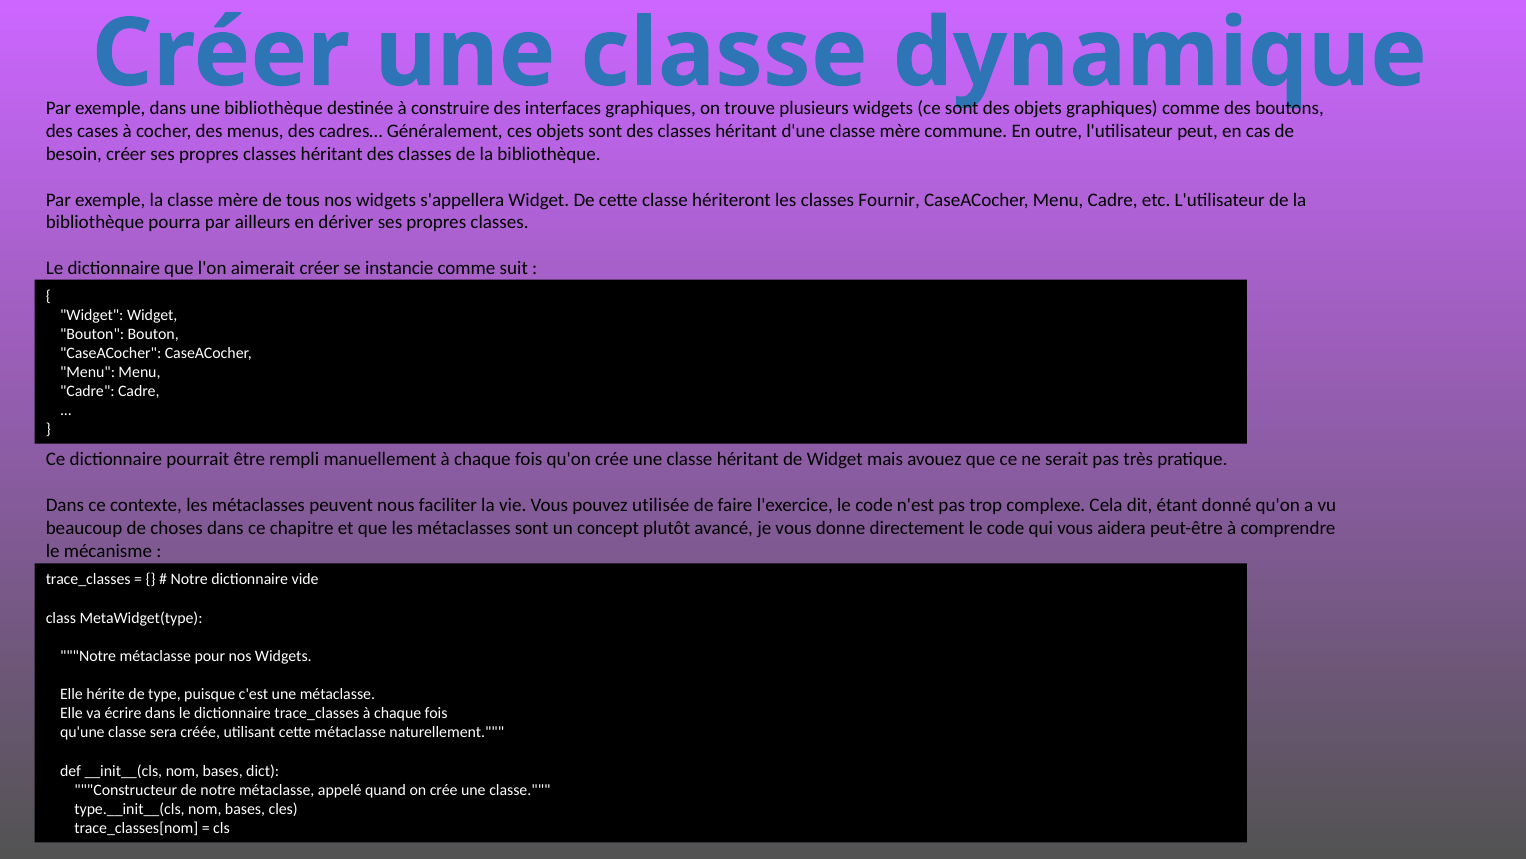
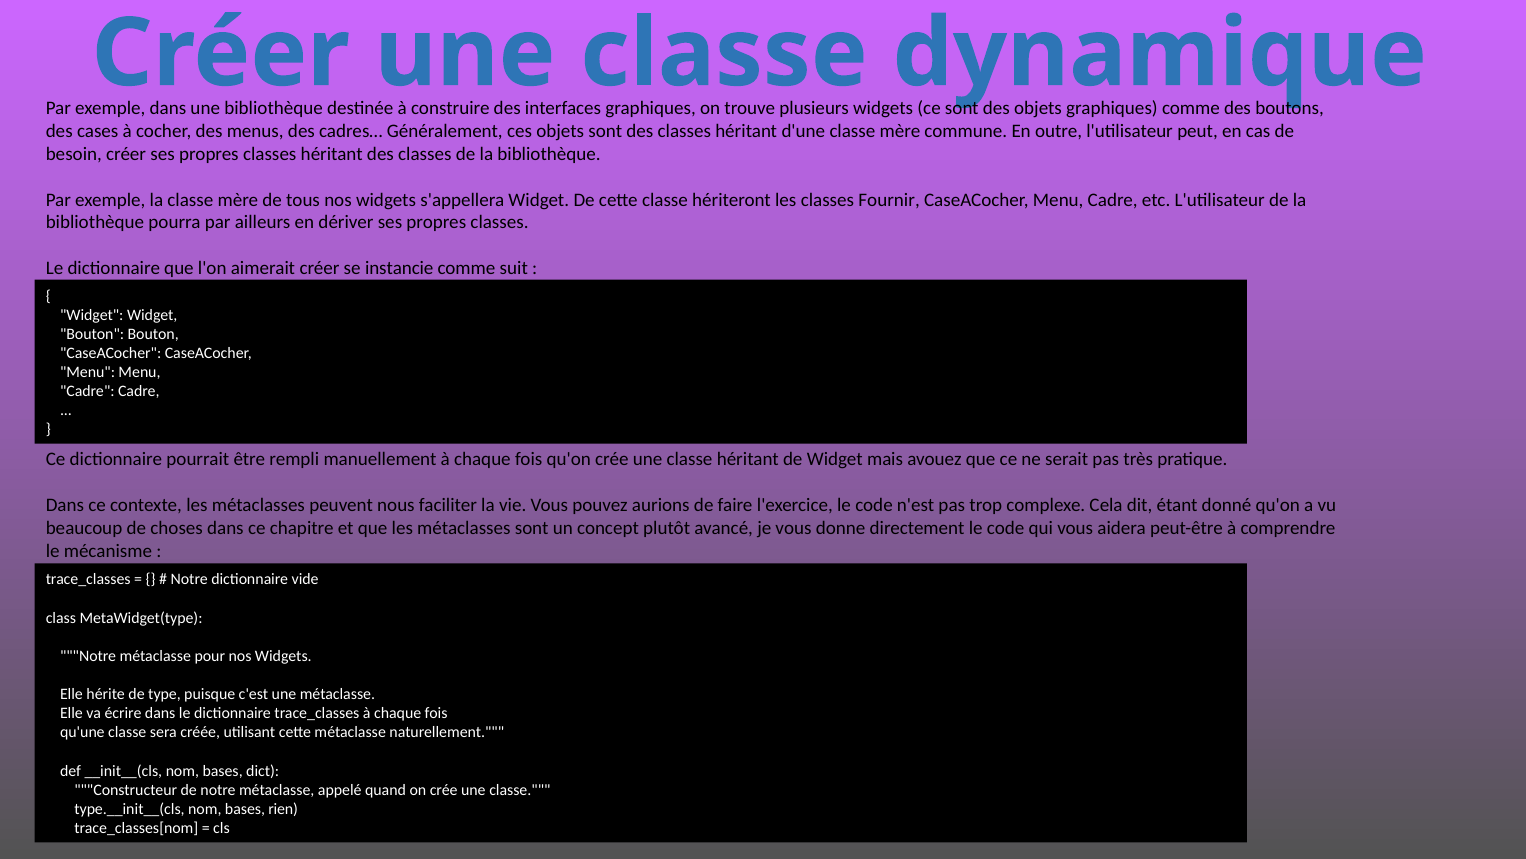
utilisée: utilisée -> aurions (661, 505)
cles: cles -> rien (283, 809)
